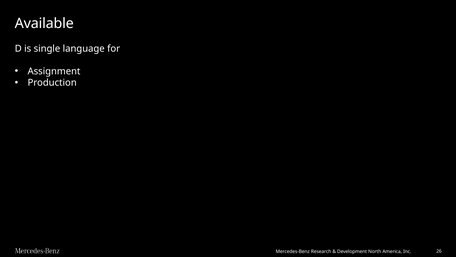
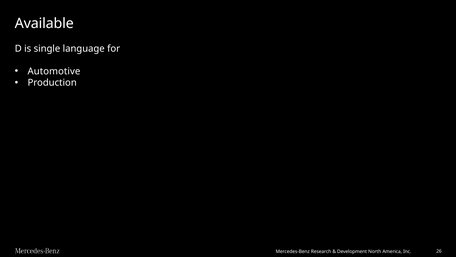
Assignment: Assignment -> Automotive (54, 71)
